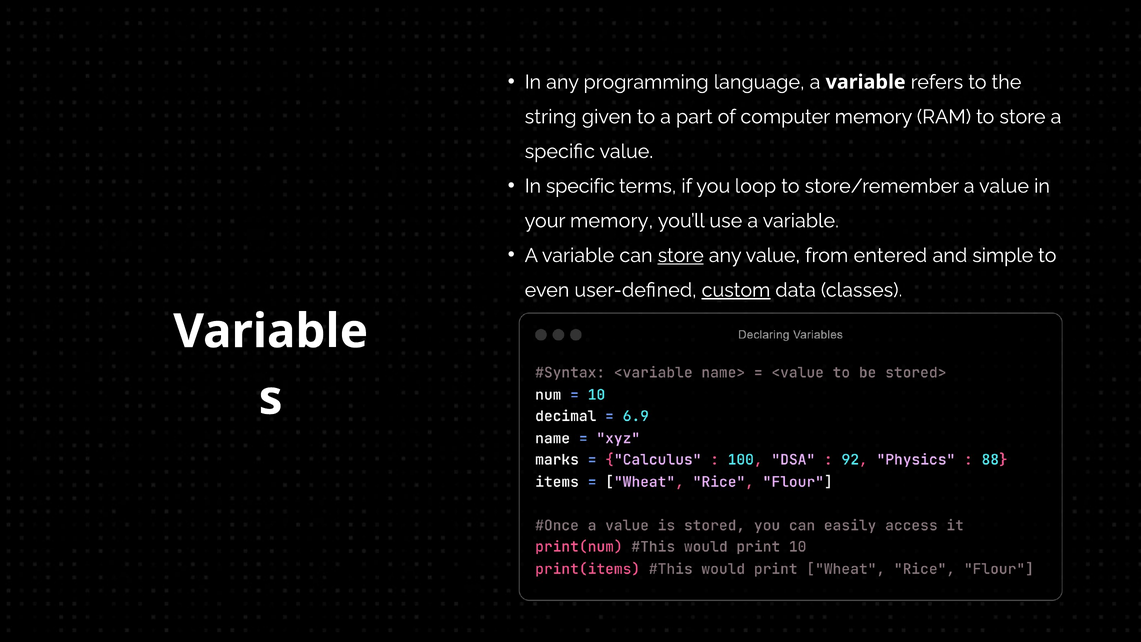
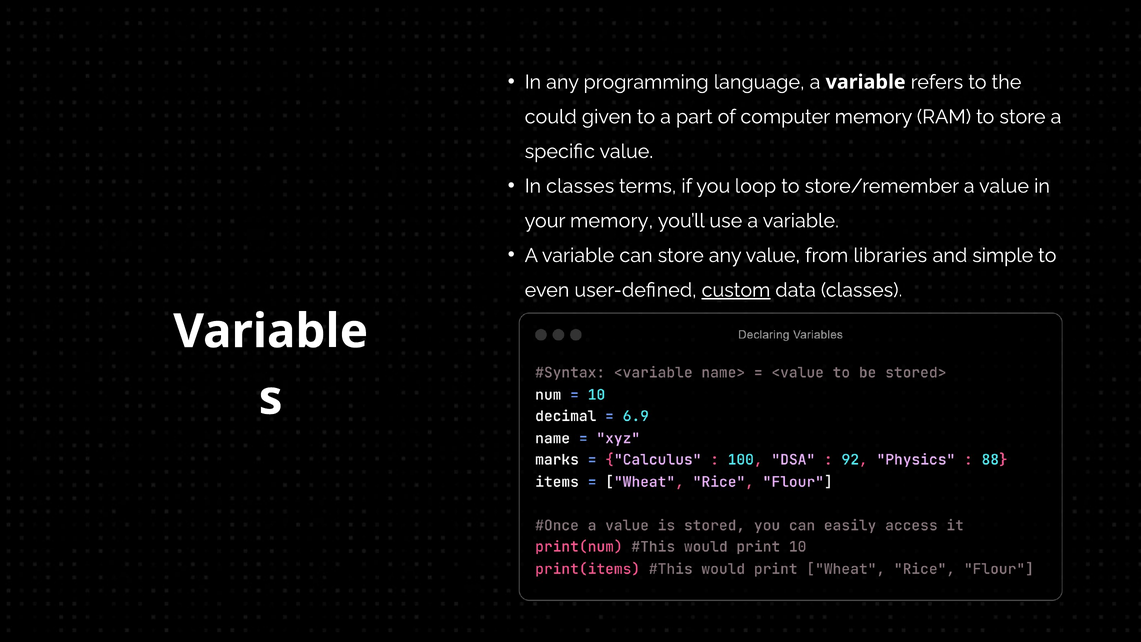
string: string -> could (551, 117)
In specific: specific -> classes (580, 186)
store underline: present -> none (681, 255)
entered: entered -> libraries (890, 255)
